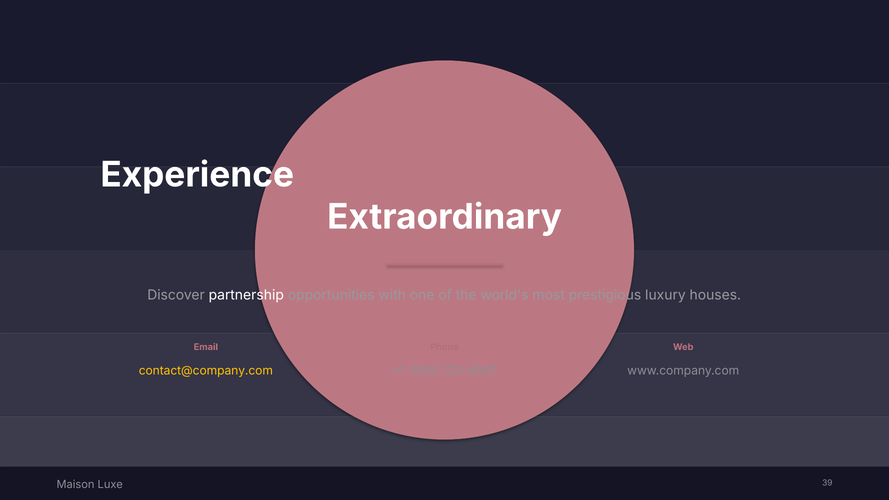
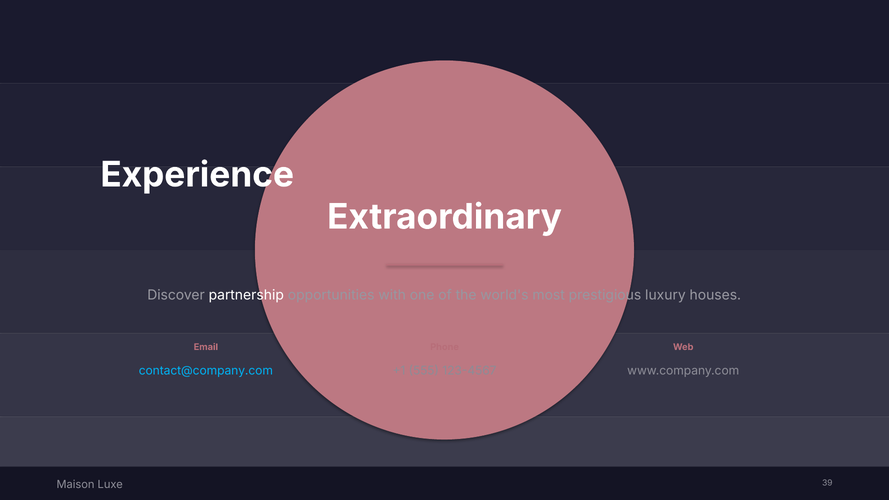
contact@company.com colour: yellow -> light blue (206, 371)
